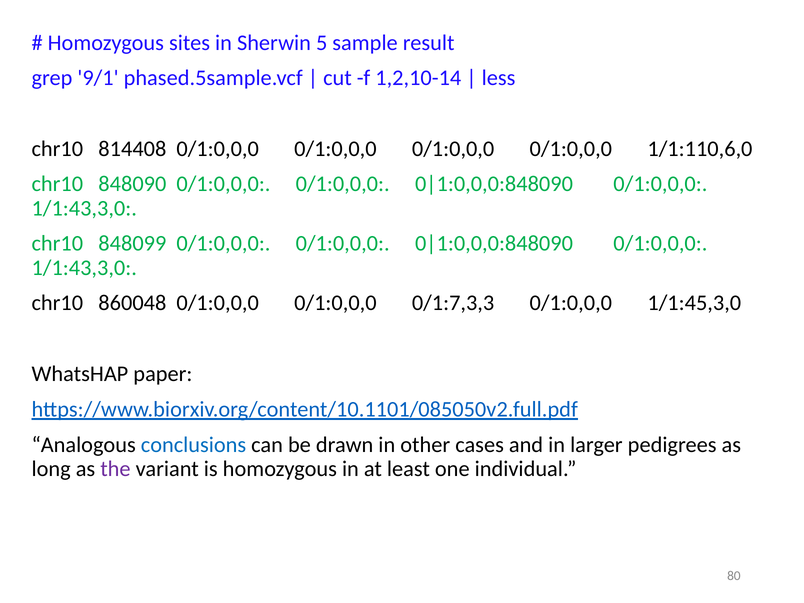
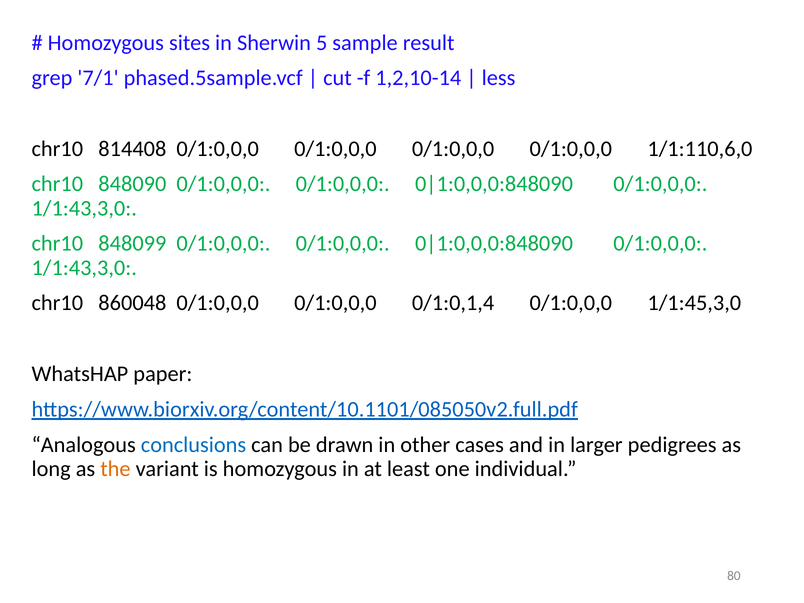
9/1: 9/1 -> 7/1 (98, 78)
0/1:7,3,3: 0/1:7,3,3 -> 0/1:0,1,4 (453, 303)
the colour: purple -> orange (115, 469)
